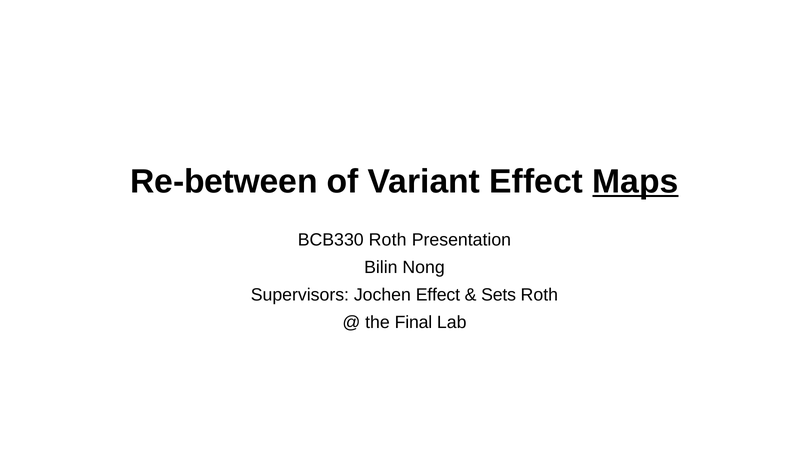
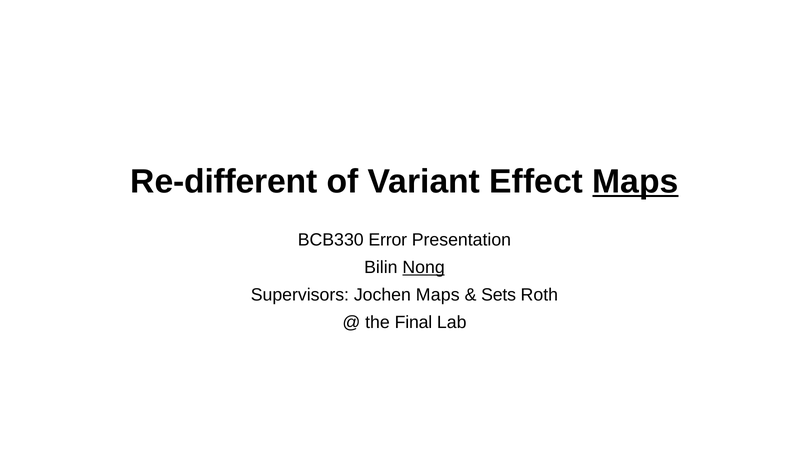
Re-between: Re-between -> Re-different (224, 181)
BCB330 Roth: Roth -> Error (388, 240)
Nong underline: none -> present (424, 268)
Jochen Effect: Effect -> Maps (438, 295)
